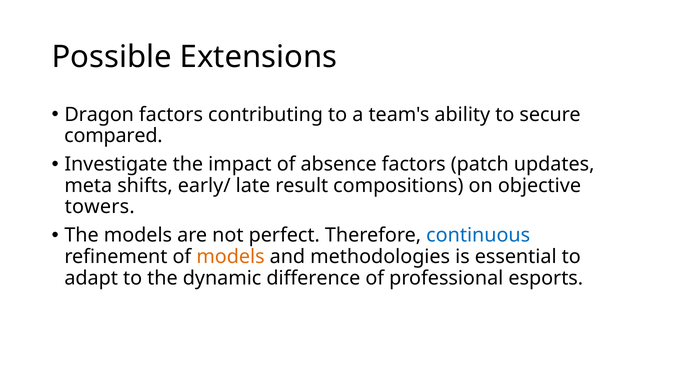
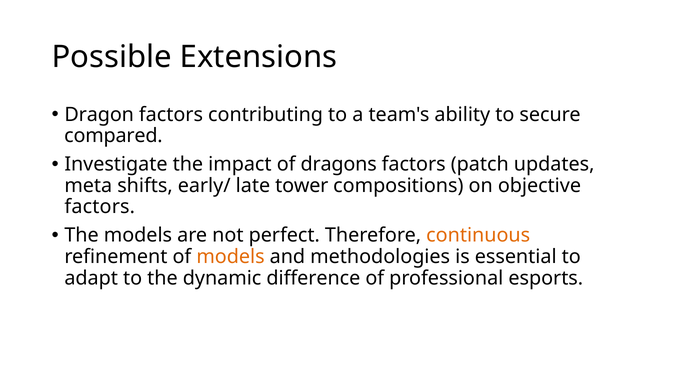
absence: absence -> dragons (339, 164)
result: result -> tower (302, 186)
towers: towers -> factors (100, 207)
continuous colour: blue -> orange (478, 236)
